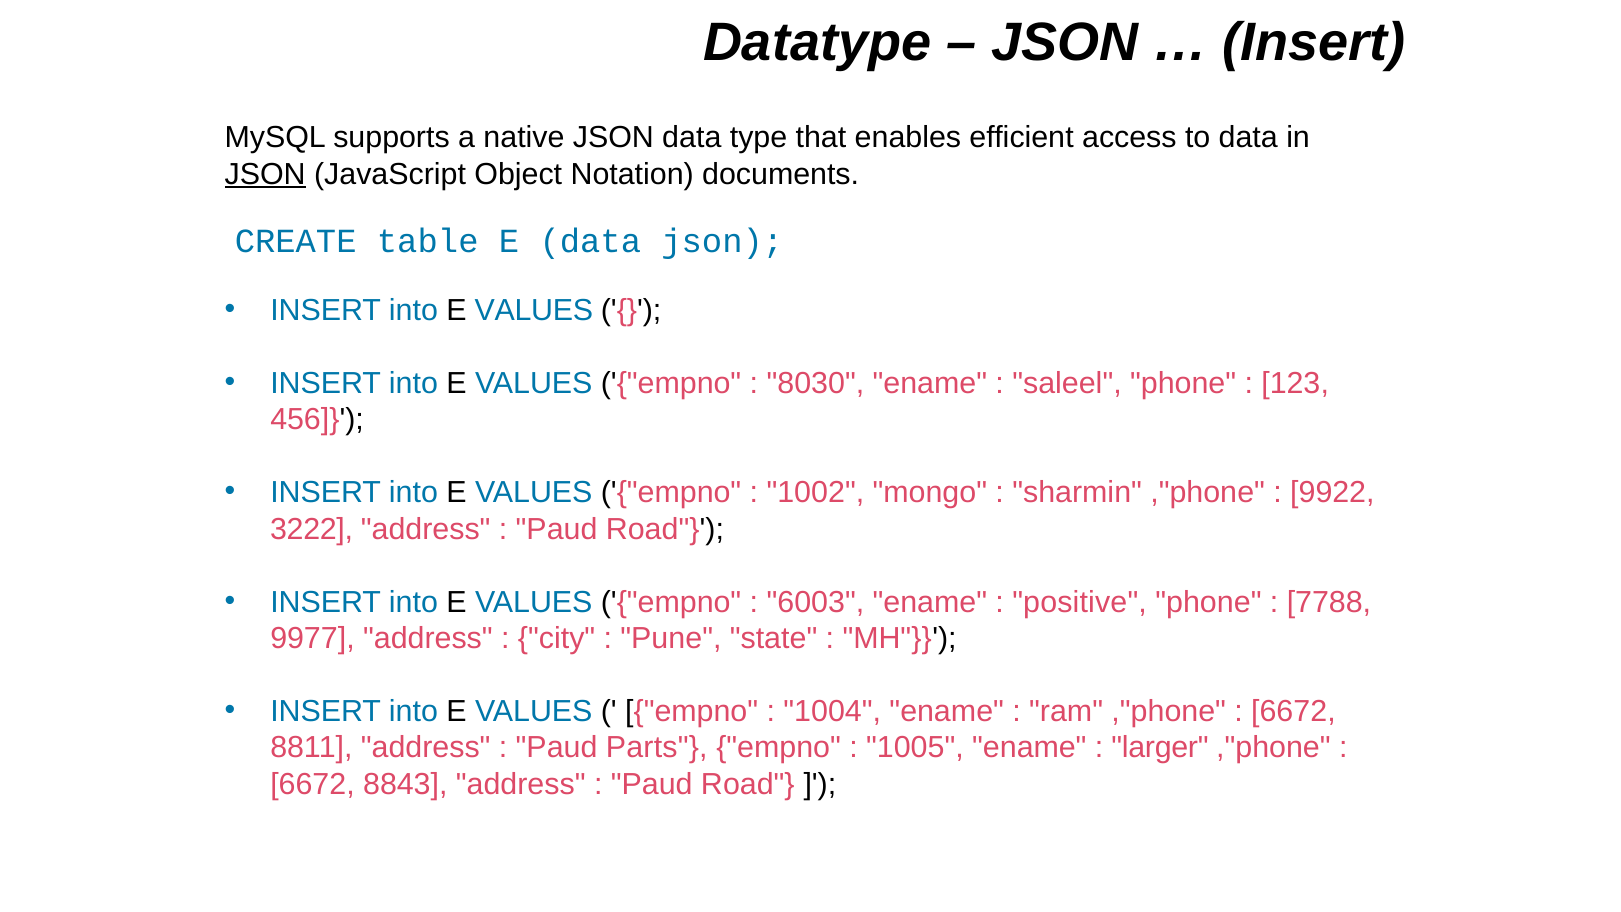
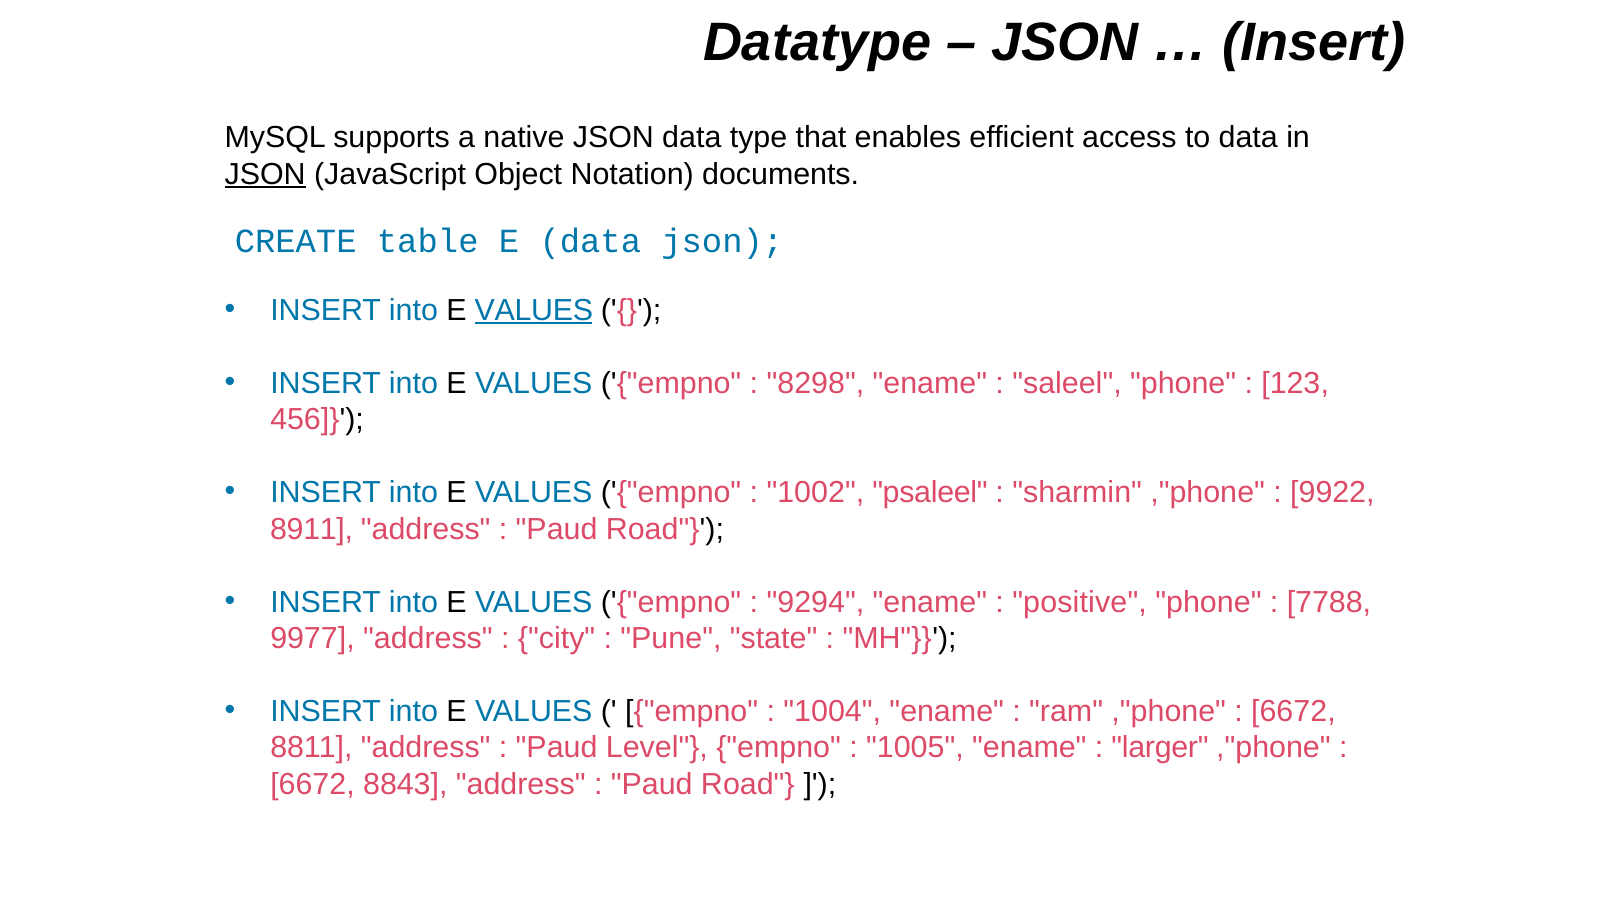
VALUES underline: none -> present (534, 310)
8030: 8030 -> 8298 (815, 383)
mongo: mongo -> psaleel (930, 493)
3222: 3222 -> 8911 (312, 529)
6003: 6003 -> 9294 (815, 602)
Parts: Parts -> Level (657, 748)
